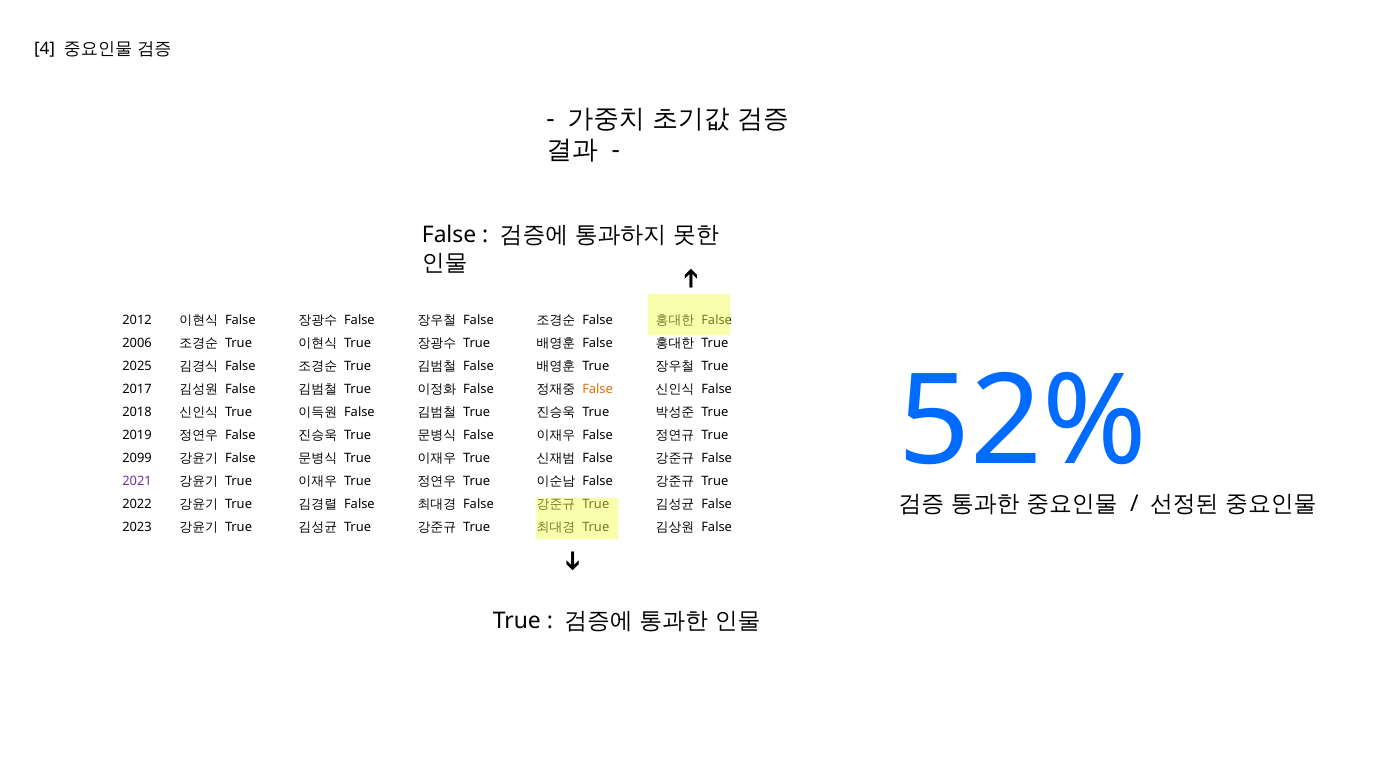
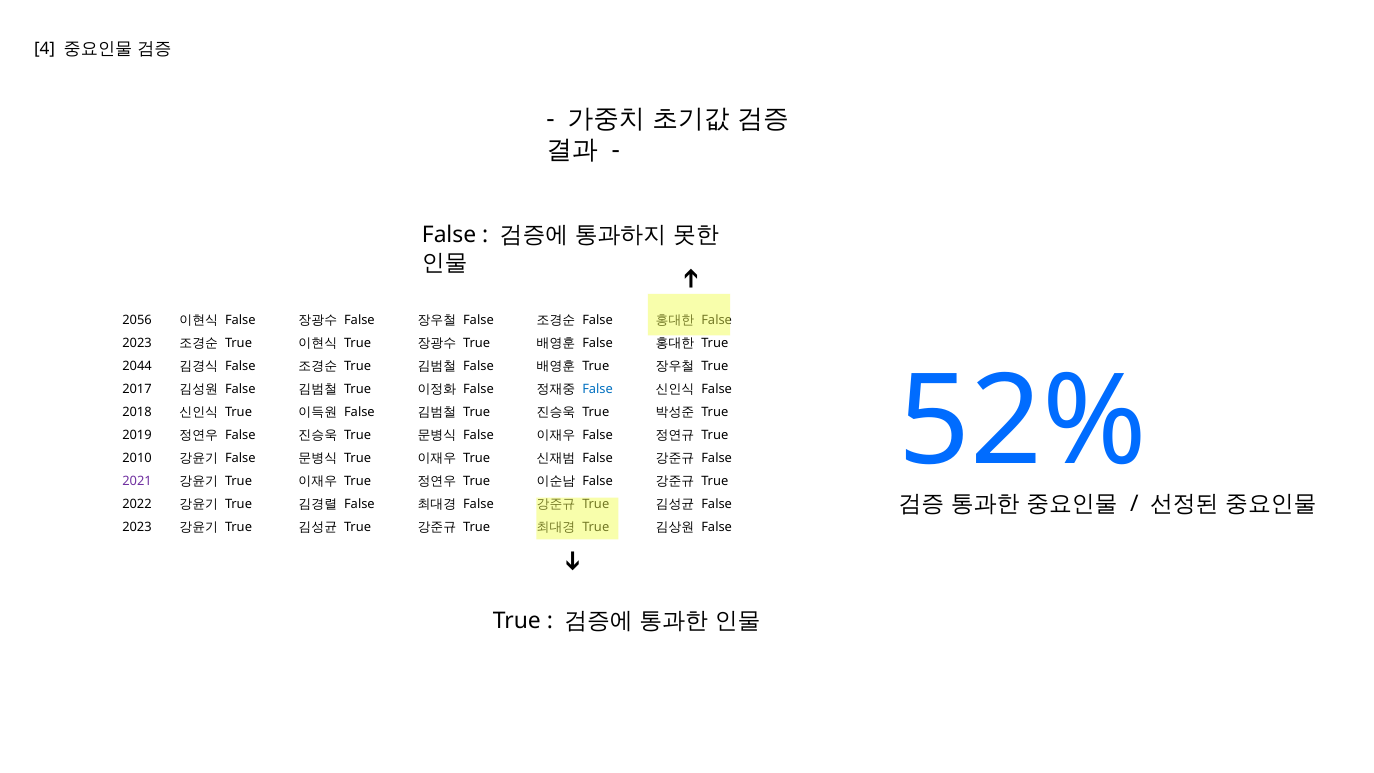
2012: 2012 -> 2056 (137, 320)
2006: 2006 -> 2023 (137, 343)
2025: 2025 -> 2044 (137, 366)
False colour: orange -> blue (598, 389)
2099: 2099 -> 2010 (137, 458)
